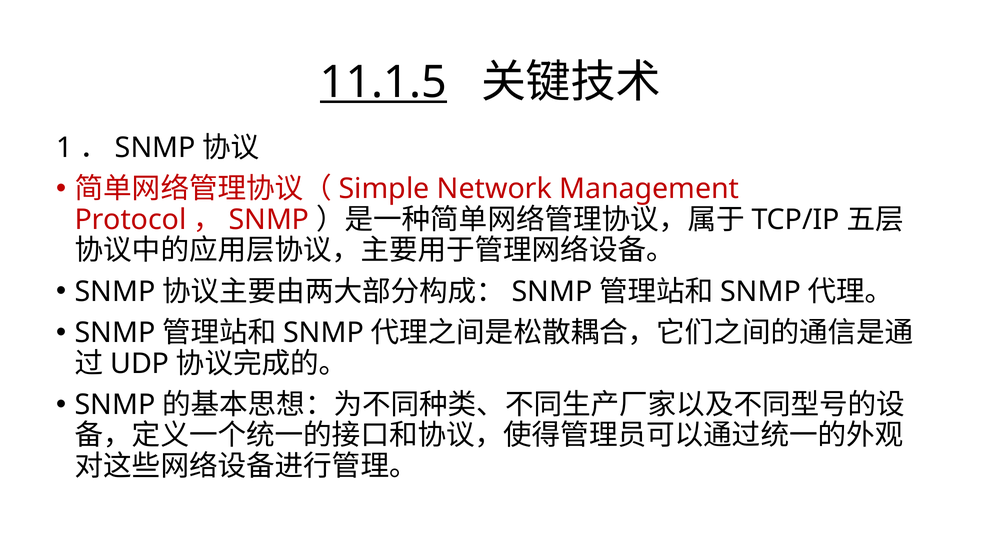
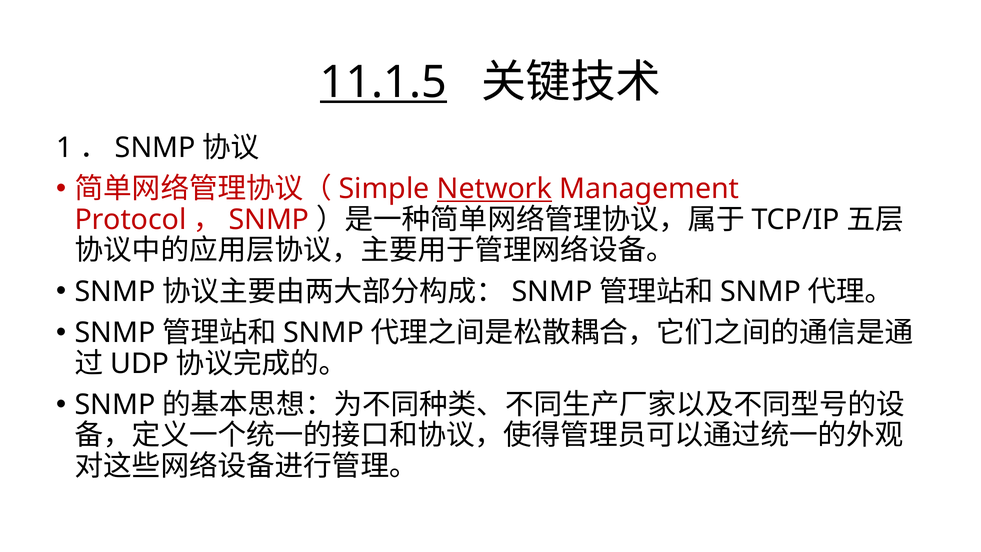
Network underline: none -> present (494, 189)
